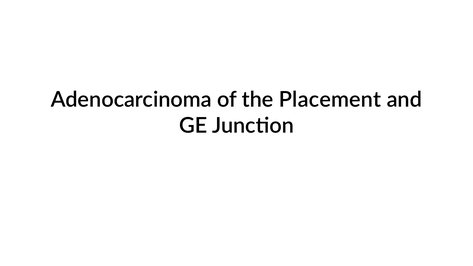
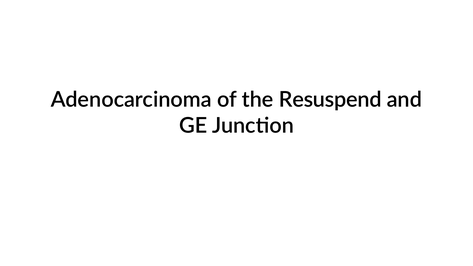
Placement: Placement -> Resuspend (330, 100)
